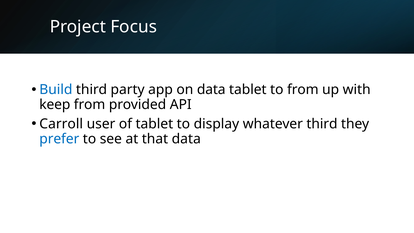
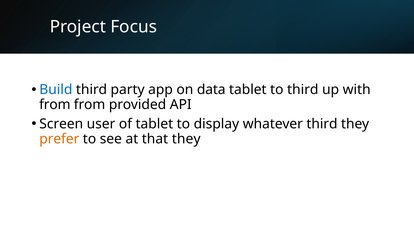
to from: from -> third (303, 90)
keep: keep -> from (55, 105)
Carroll: Carroll -> Screen (61, 124)
prefer colour: blue -> orange (59, 139)
that data: data -> they (186, 139)
